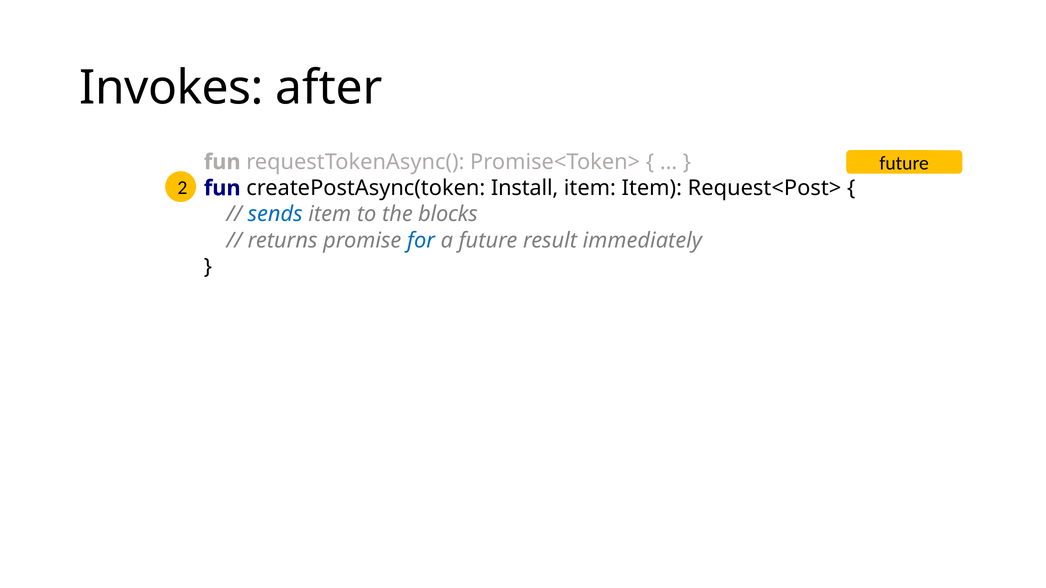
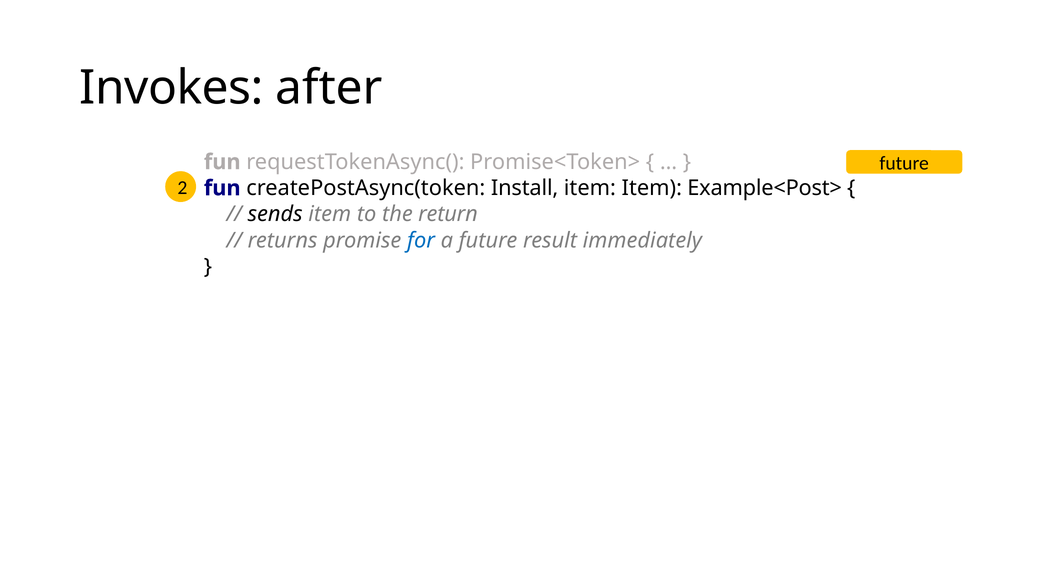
Request<Post>: Request<Post> -> Example<Post> (765, 188)
sends colour: blue -> black (275, 214)
blocks: blocks -> return (448, 214)
